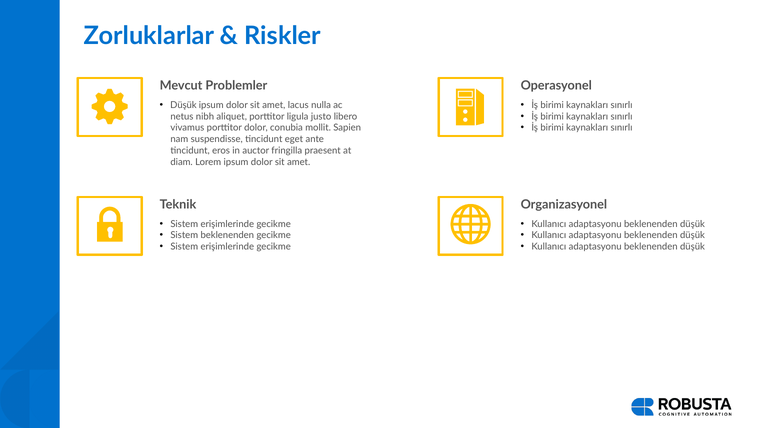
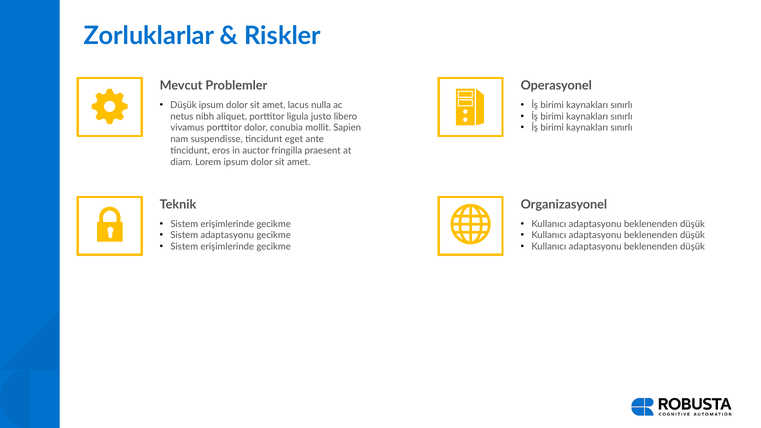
Sistem beklenenden: beklenenden -> adaptasyonu (227, 235)
